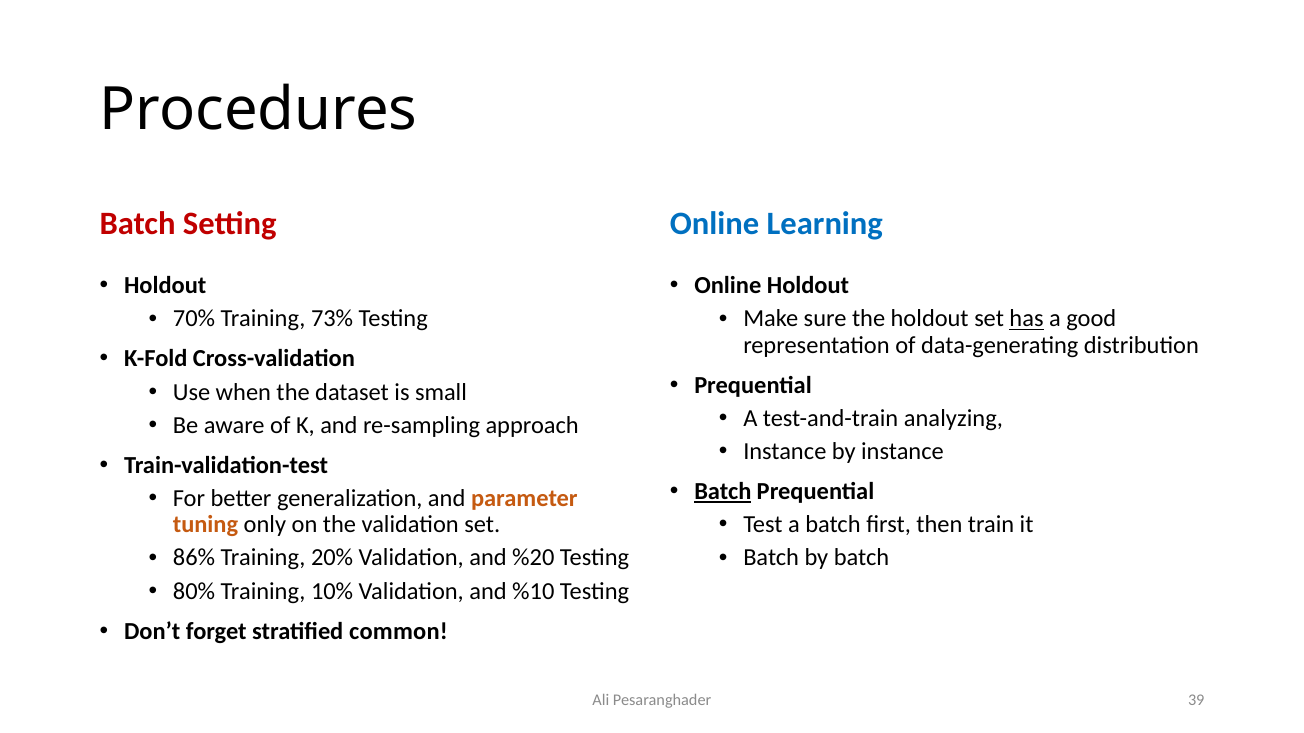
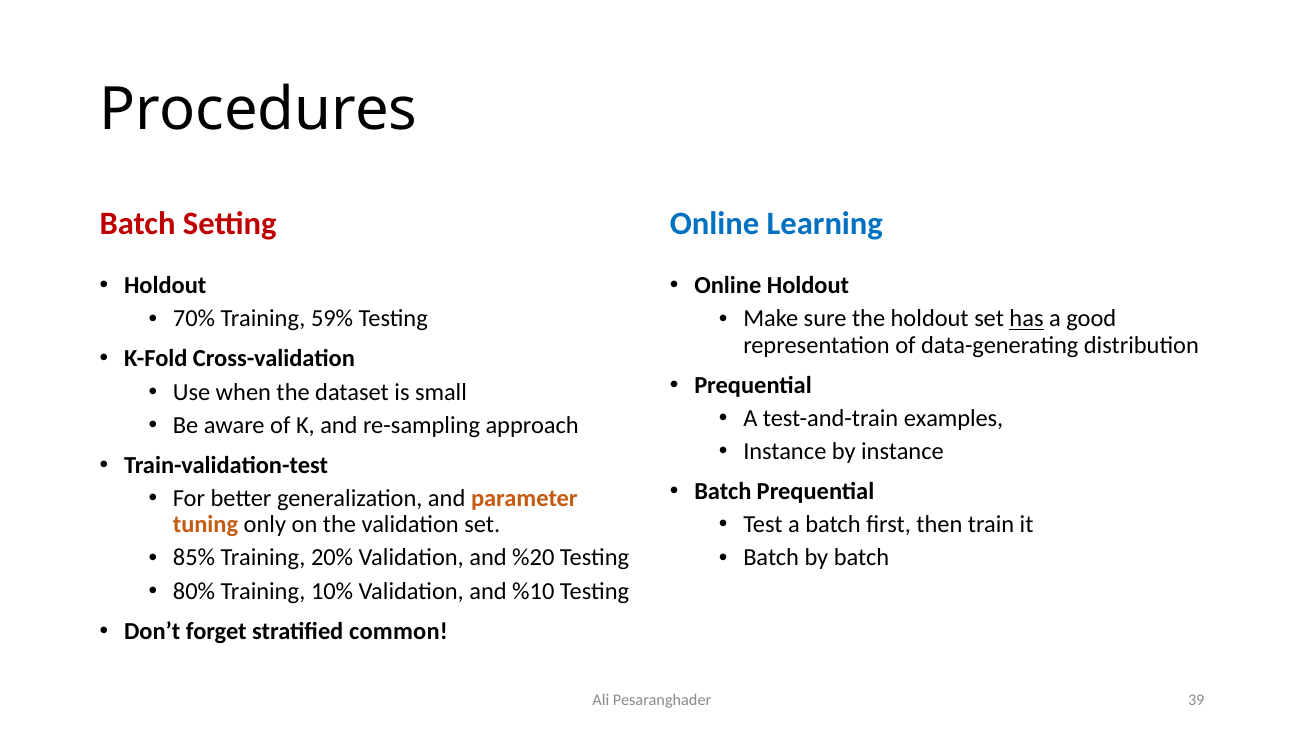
73%: 73% -> 59% (332, 319)
analyzing: analyzing -> examples (953, 419)
Batch underline: present -> none (723, 492)
86%: 86% -> 85% (194, 558)
